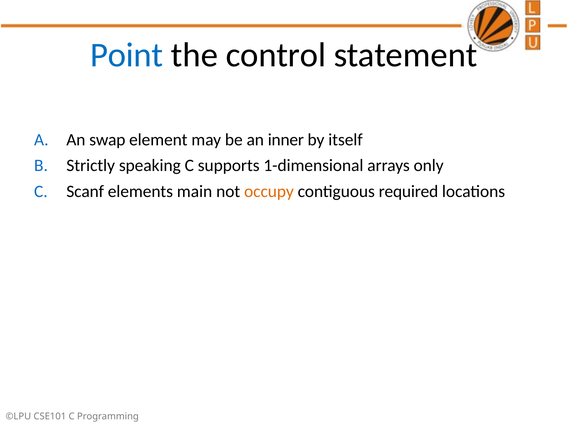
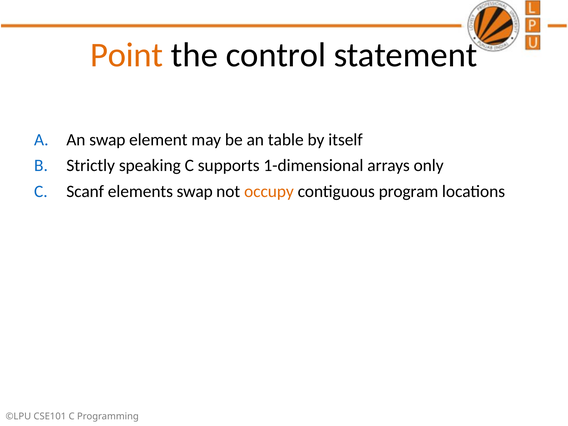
Point colour: blue -> orange (127, 55)
inner: inner -> table (286, 140)
elements main: main -> swap (195, 191)
required: required -> program (408, 191)
